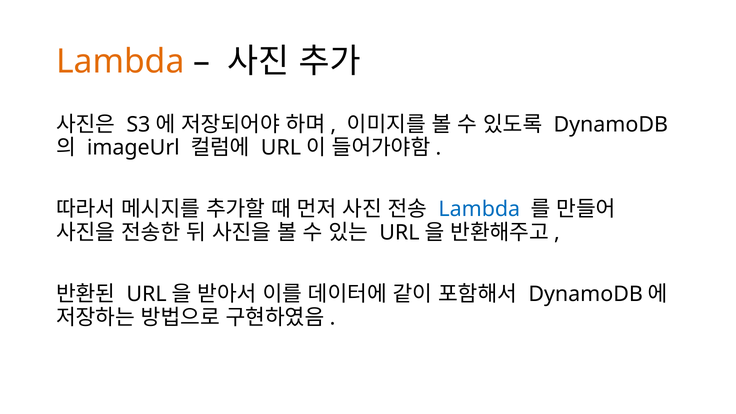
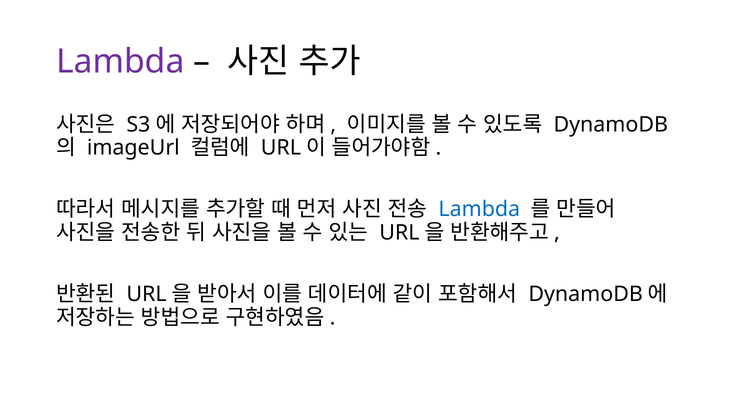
Lambda colour: orange -> purple (120, 62)
